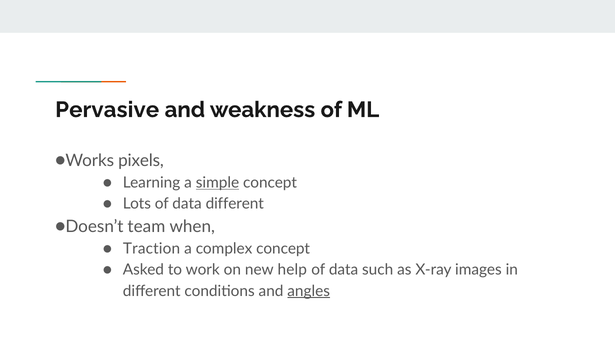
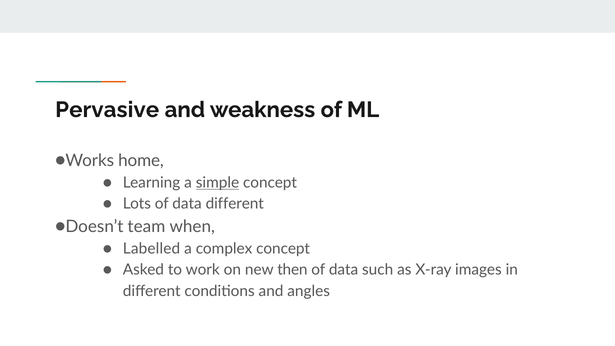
pixels: pixels -> home (141, 161)
Traction: Traction -> Labelled (152, 249)
help: help -> then (292, 270)
angles underline: present -> none (309, 291)
